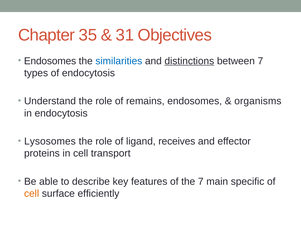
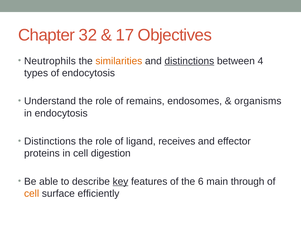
35: 35 -> 32 (88, 35)
31: 31 -> 17 (125, 35)
Endosomes: Endosomes -> Neutrophils (50, 61)
similarities colour: blue -> orange (119, 61)
between 7: 7 -> 4 (260, 61)
Lysosomes: Lysosomes -> Distinctions (50, 141)
transport: transport -> digestion (111, 153)
key underline: none -> present (120, 181)
the 7: 7 -> 6 (201, 181)
specific: specific -> through (248, 181)
